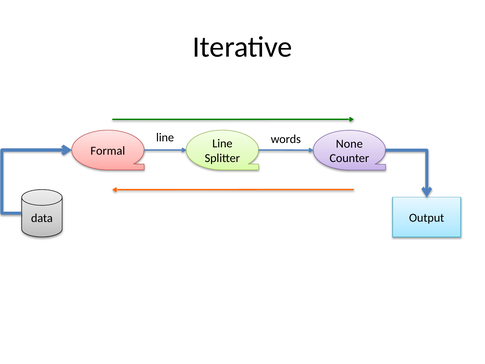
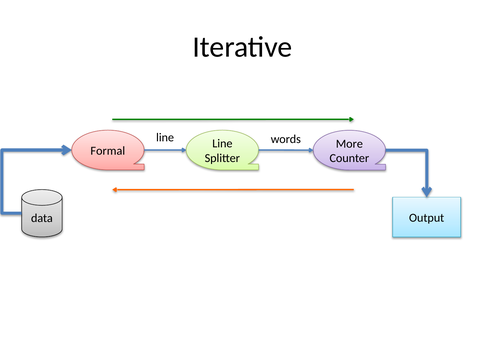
None: None -> More (349, 144)
